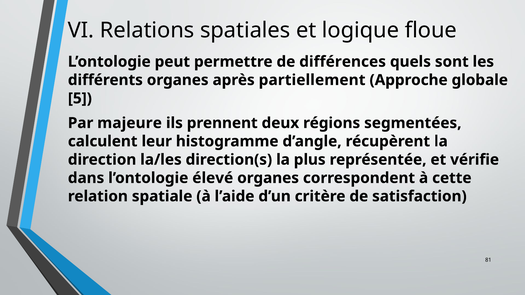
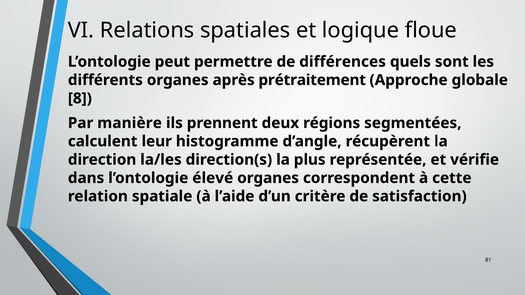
partiellement: partiellement -> prétraitement (312, 80)
5: 5 -> 8 (80, 98)
majeure: majeure -> manière (130, 123)
